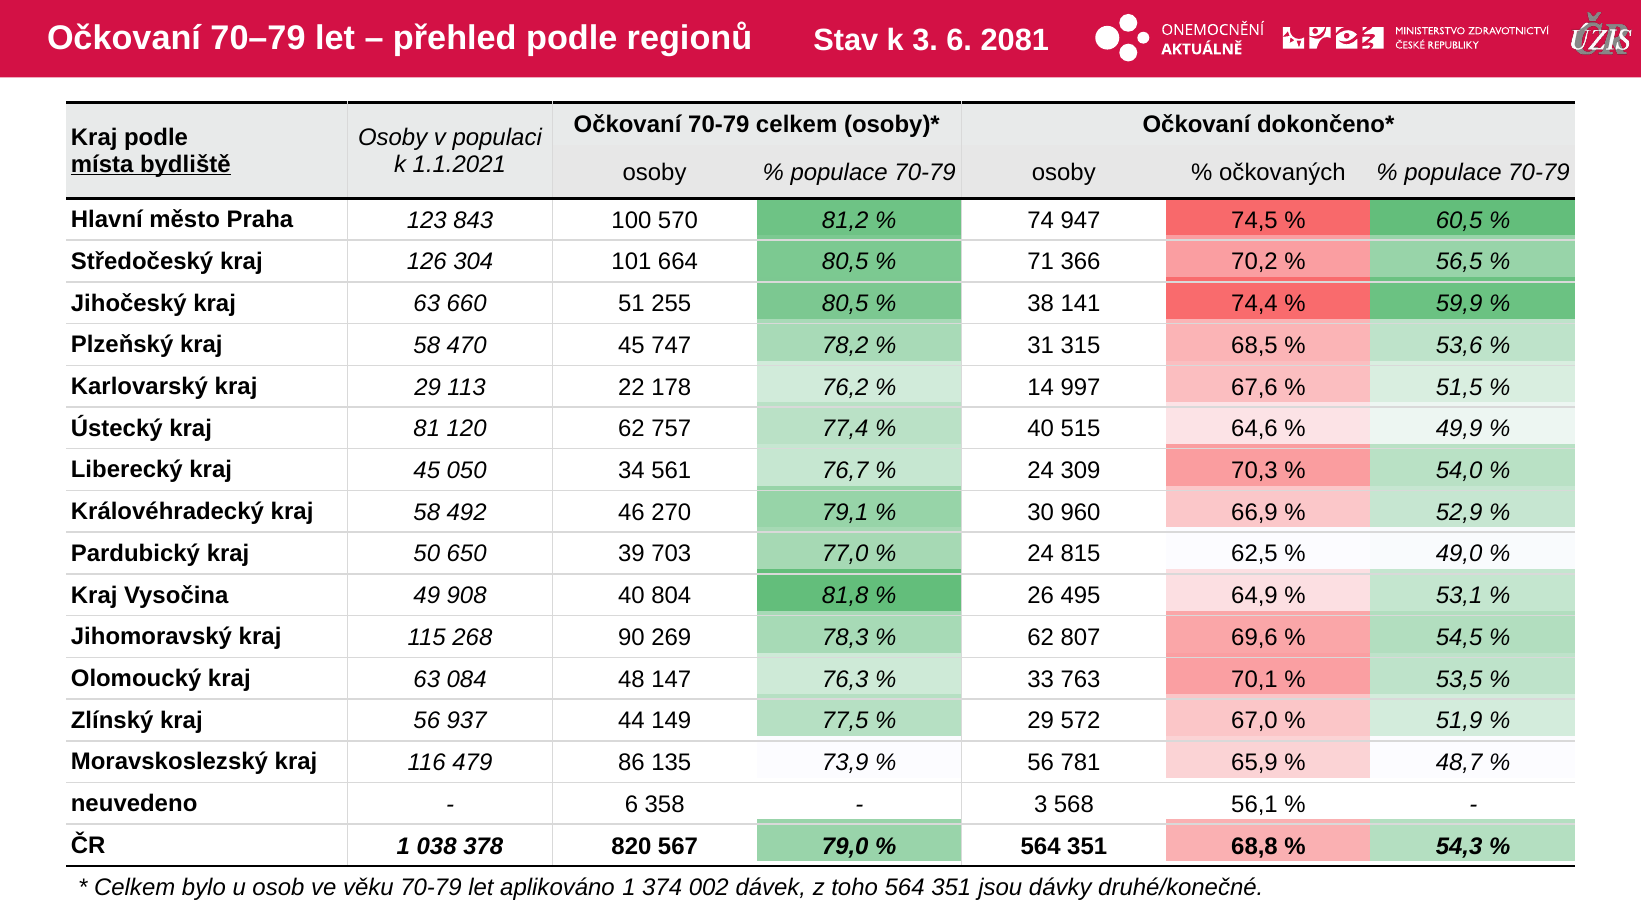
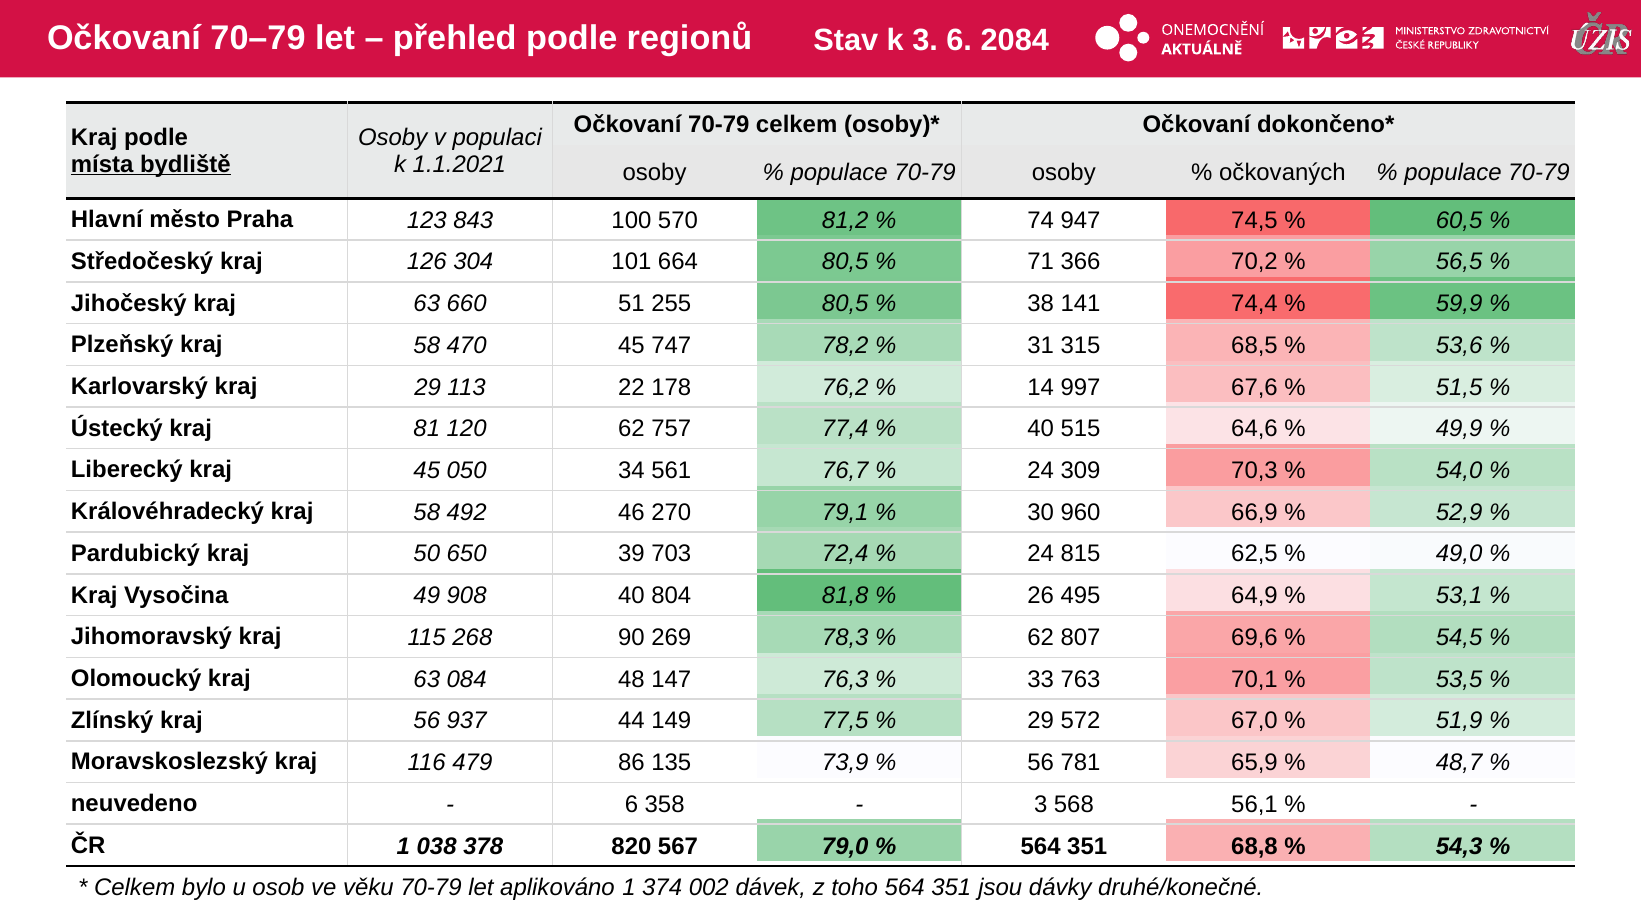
2081: 2081 -> 2084 (1015, 41)
77,0: 77,0 -> 72,4 (845, 554)
